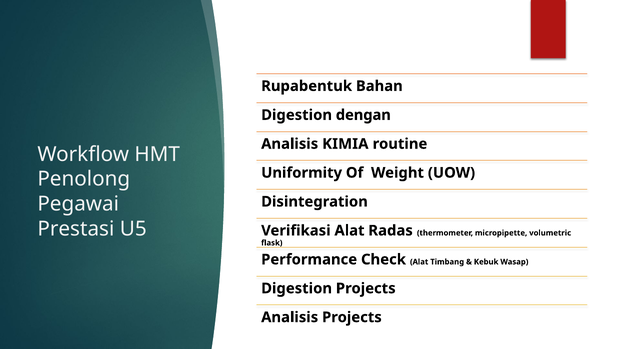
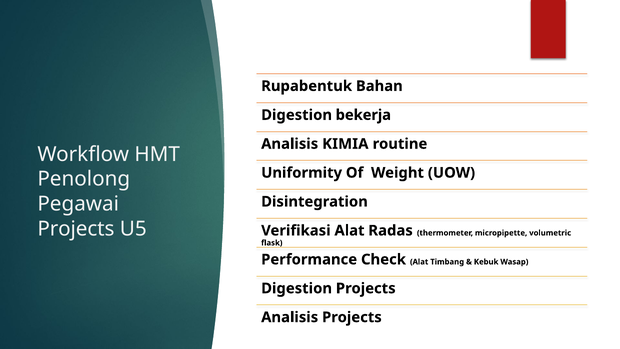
dengan: dengan -> bekerja (363, 115)
Prestasi: Prestasi -> Projects (76, 229)
